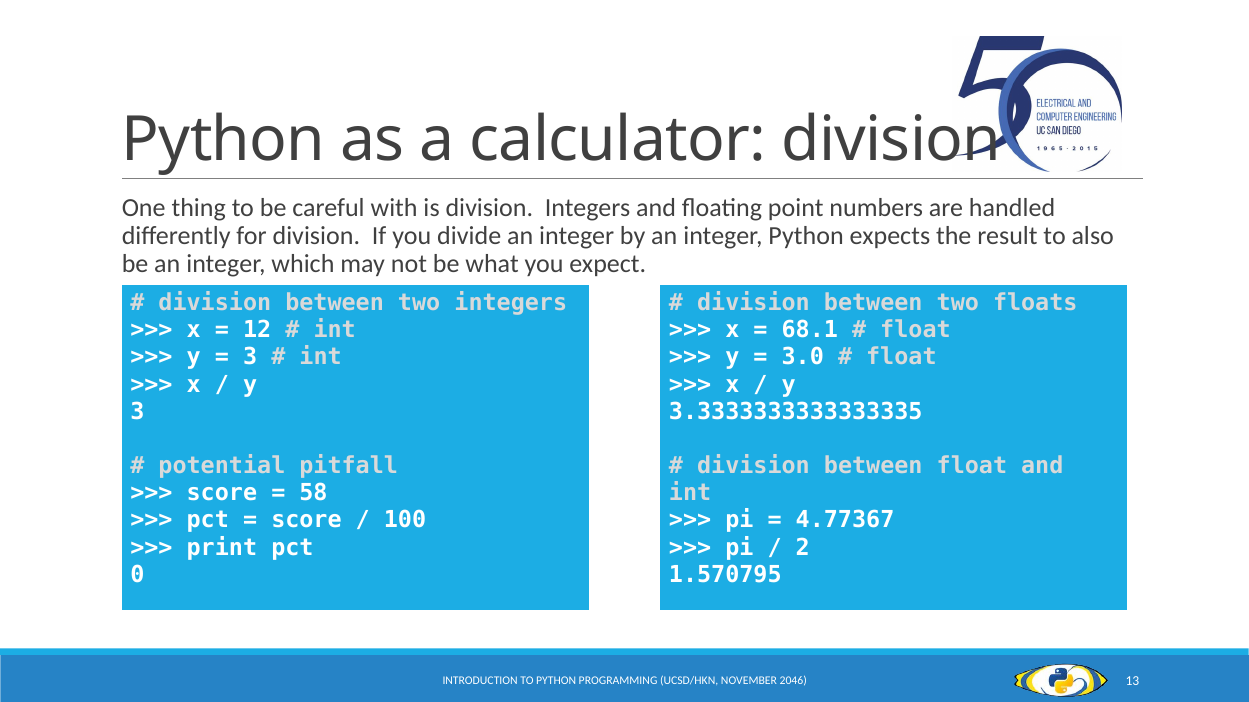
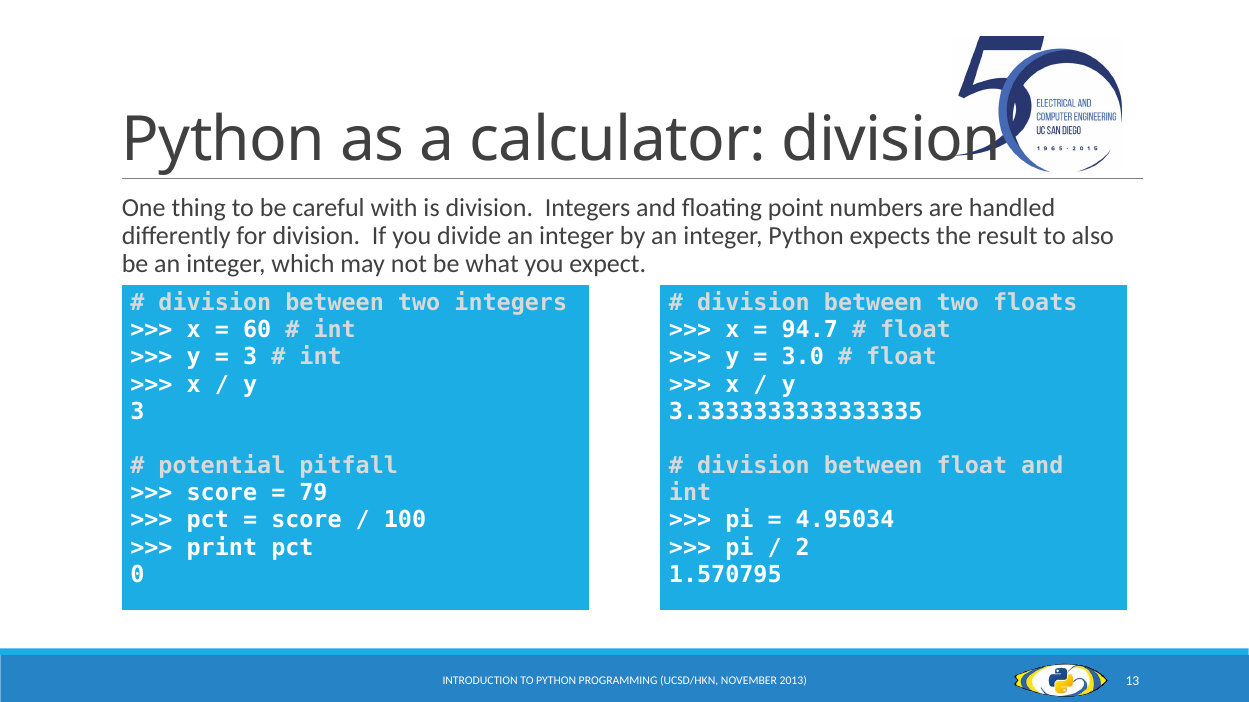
12: 12 -> 60 (257, 330)
68.1: 68.1 -> 94.7 (810, 330)
58: 58 -> 79 (313, 493)
4.77367: 4.77367 -> 4.95034 (845, 521)
2046: 2046 -> 2013 (793, 681)
